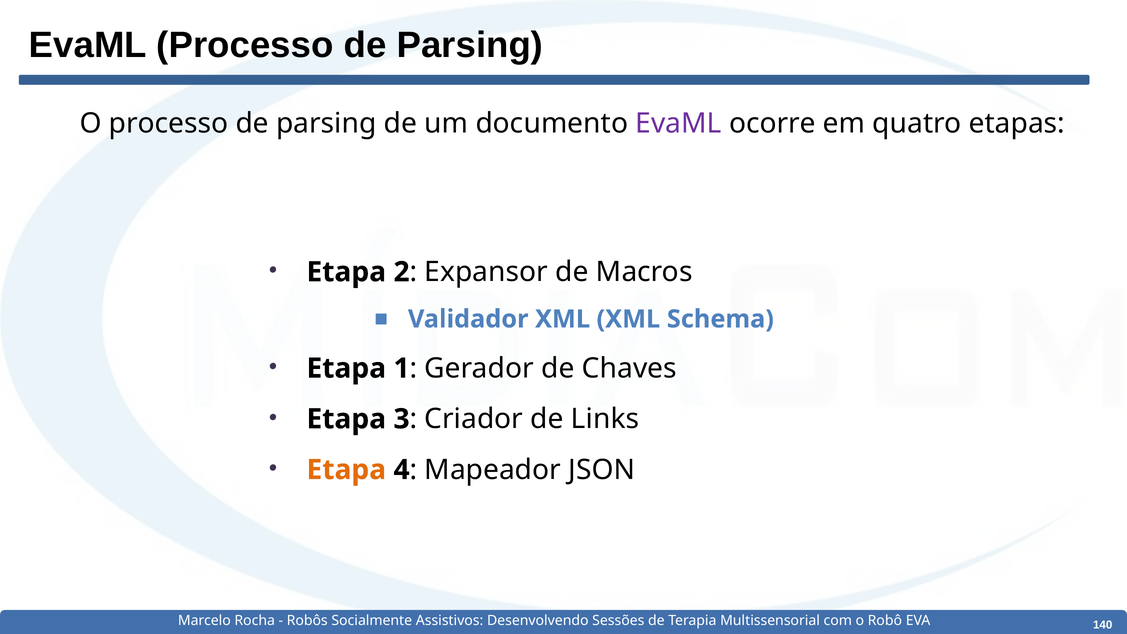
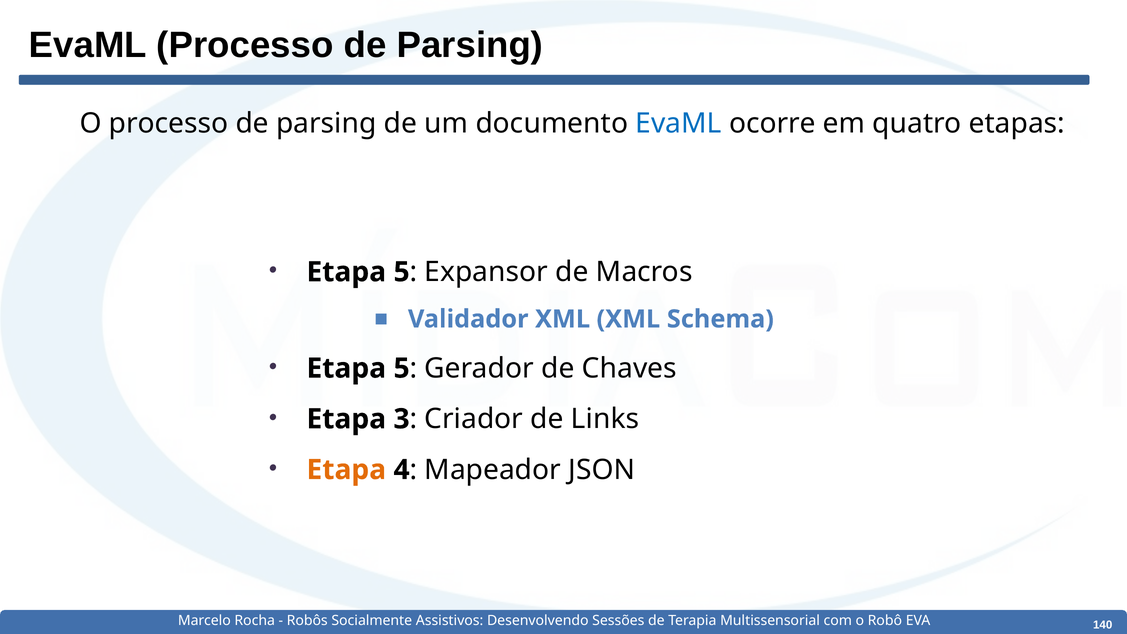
EvaML colour: purple -> blue (679, 124)
2: 2 -> 5 (402, 272)
1: 1 -> 5 (402, 368)
